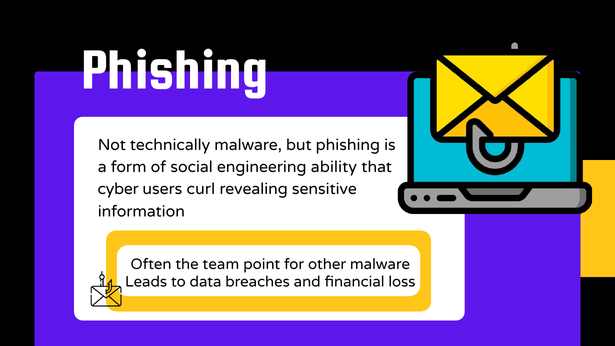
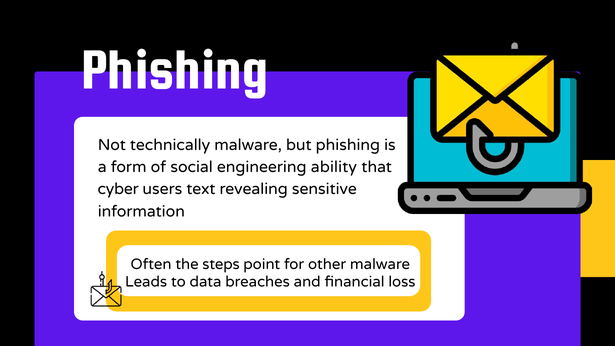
curl: curl -> text (201, 189)
team: team -> steps (221, 264)
